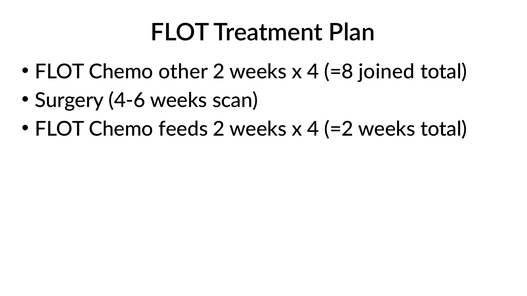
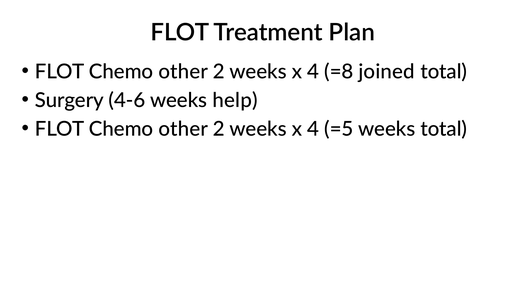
scan: scan -> help (235, 100)
feeds: feeds -> other (183, 129)
=2: =2 -> =5 (339, 129)
